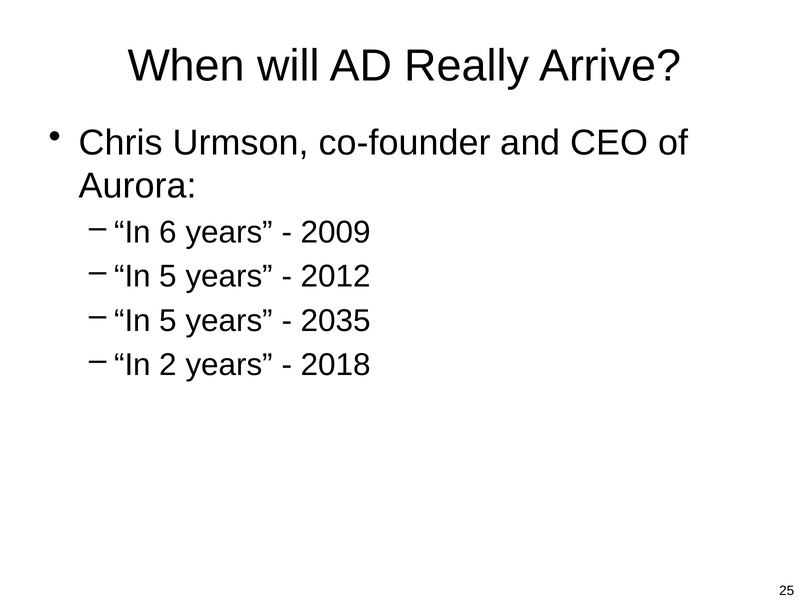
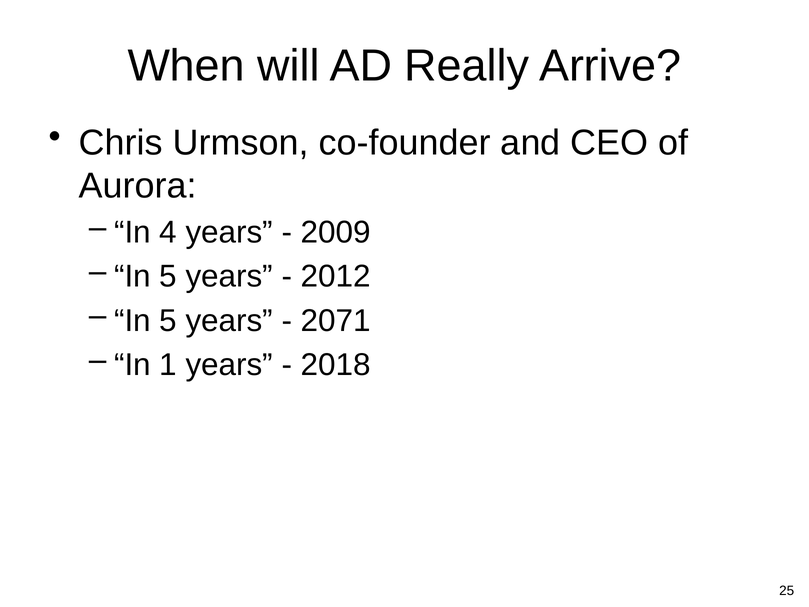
6: 6 -> 4 (168, 232)
2035: 2035 -> 2071 (336, 321)
2: 2 -> 1 (168, 365)
